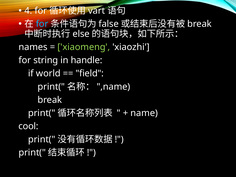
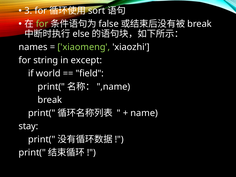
4: 4 -> 3 (28, 11)
vart: vart -> sort (97, 11)
for colour: light blue -> light green (42, 24)
handle: handle -> except (86, 60)
cool: cool -> stay (28, 126)
